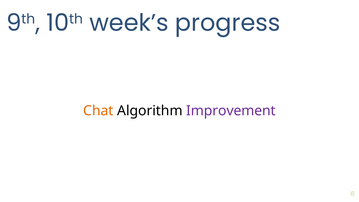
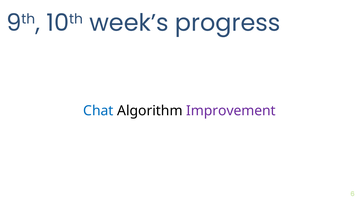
Chat colour: orange -> blue (98, 111)
